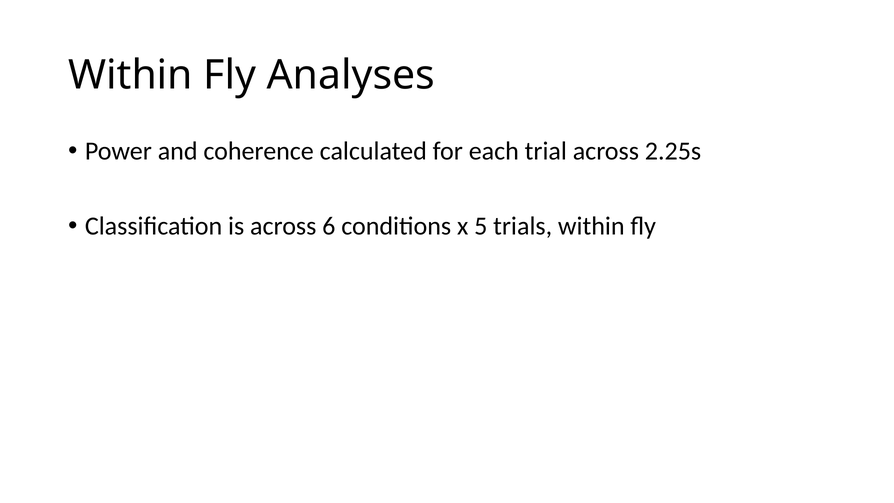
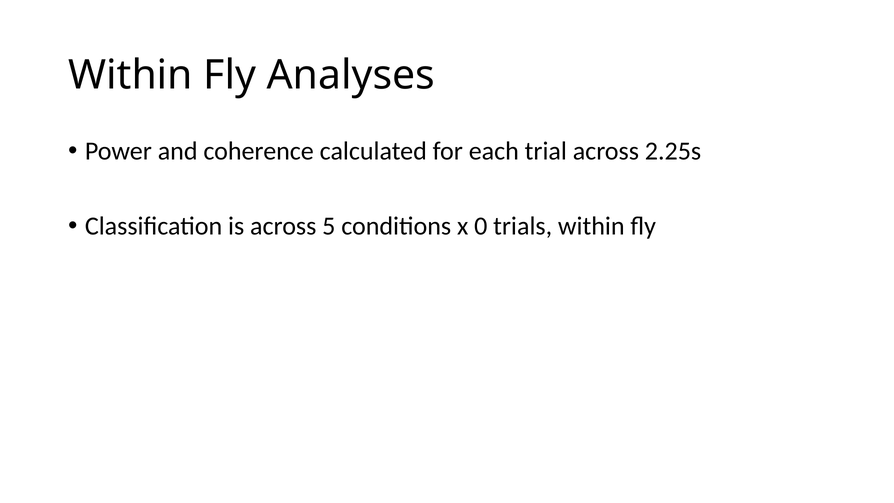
6: 6 -> 5 (329, 226)
5: 5 -> 0 (481, 226)
